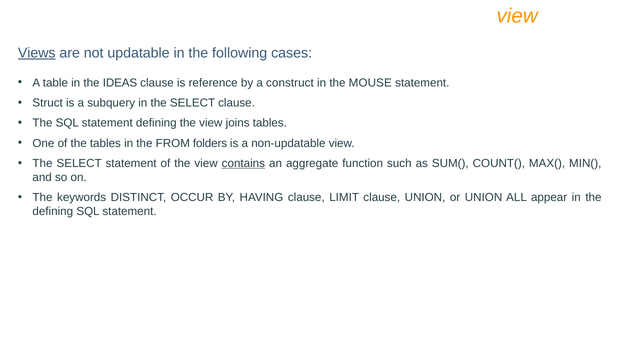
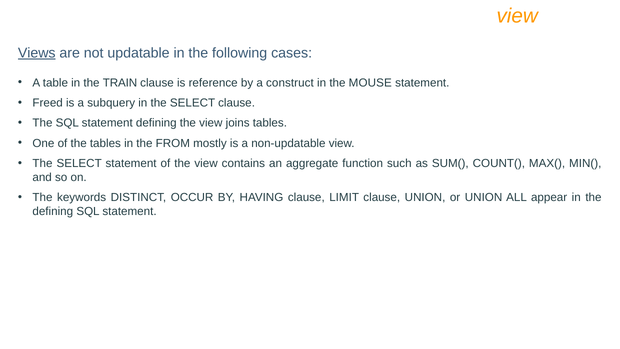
IDEAS: IDEAS -> TRAIN (120, 83)
Struct: Struct -> Freed (48, 103)
folders: folders -> mostly (210, 143)
contains underline: present -> none (243, 163)
